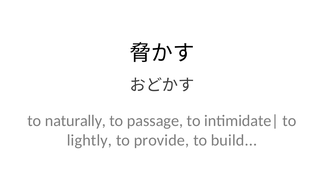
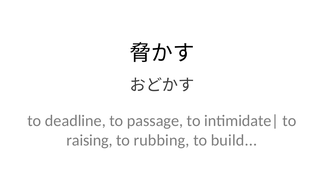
naturally: naturally -> deadline (75, 121)
lightly: lightly -> raising (90, 140)
provide: provide -> rubbing (162, 140)
